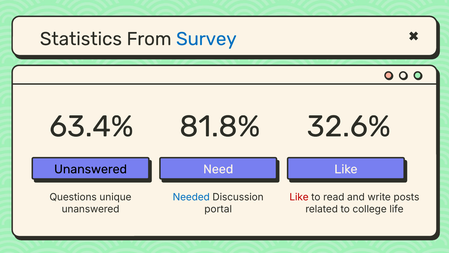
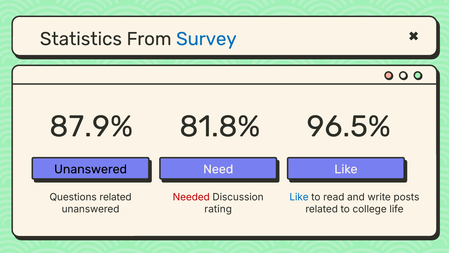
63.4%: 63.4% -> 87.9% (91, 126)
32.6%: 32.6% -> 96.5% (349, 126)
Questions unique: unique -> related (116, 197)
Needed colour: blue -> red (191, 197)
Like colour: red -> blue (299, 197)
portal: portal -> rating (218, 209)
